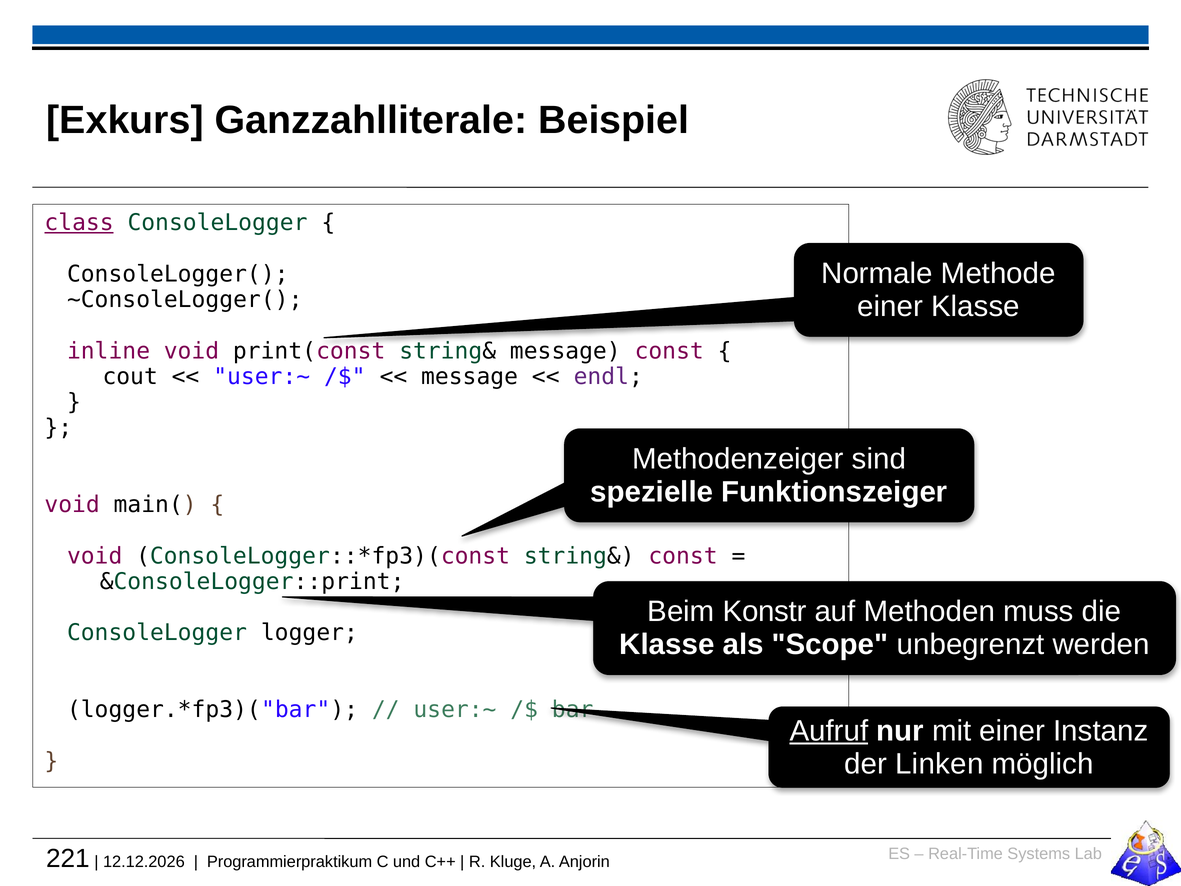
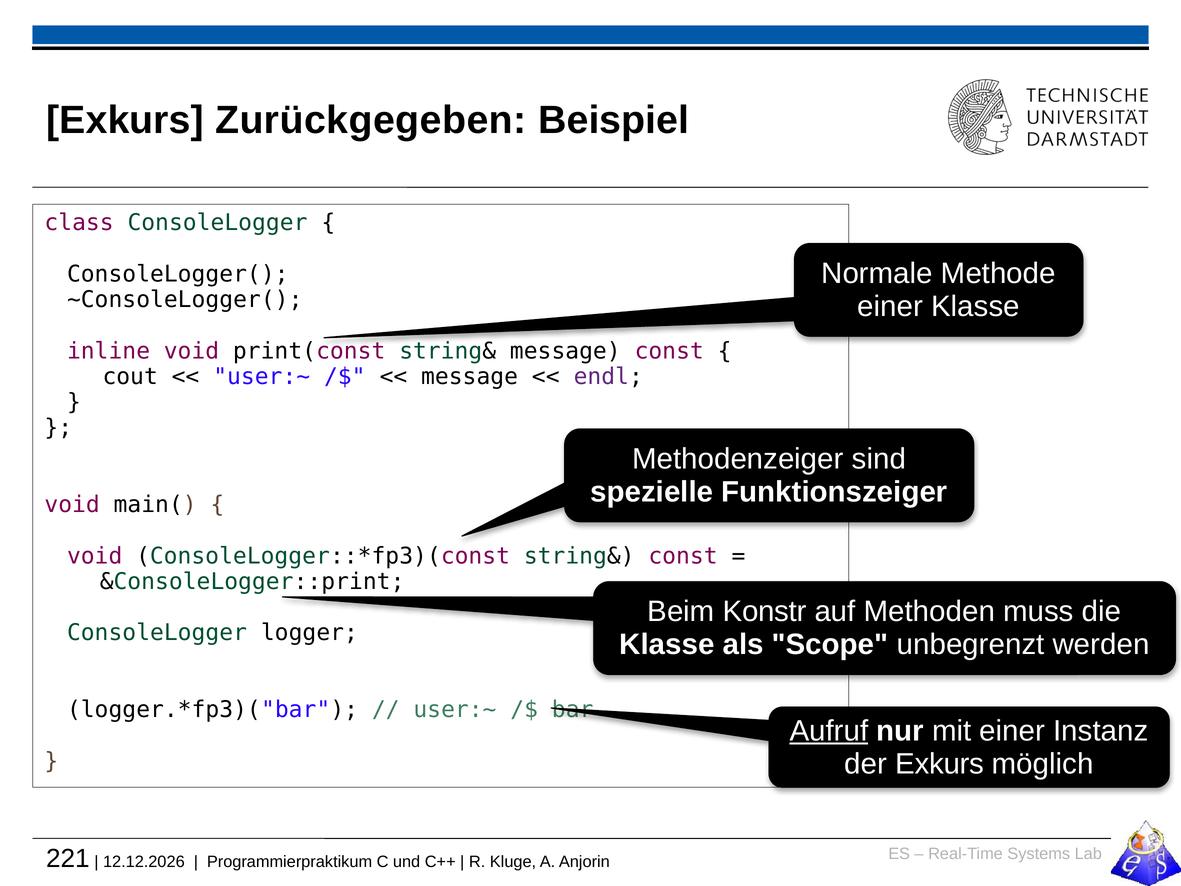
Ganzzahlliterale: Ganzzahlliterale -> Zurückgegeben (371, 120)
class underline: present -> none (79, 223)
der Linken: Linken -> Exkurs (940, 764)
